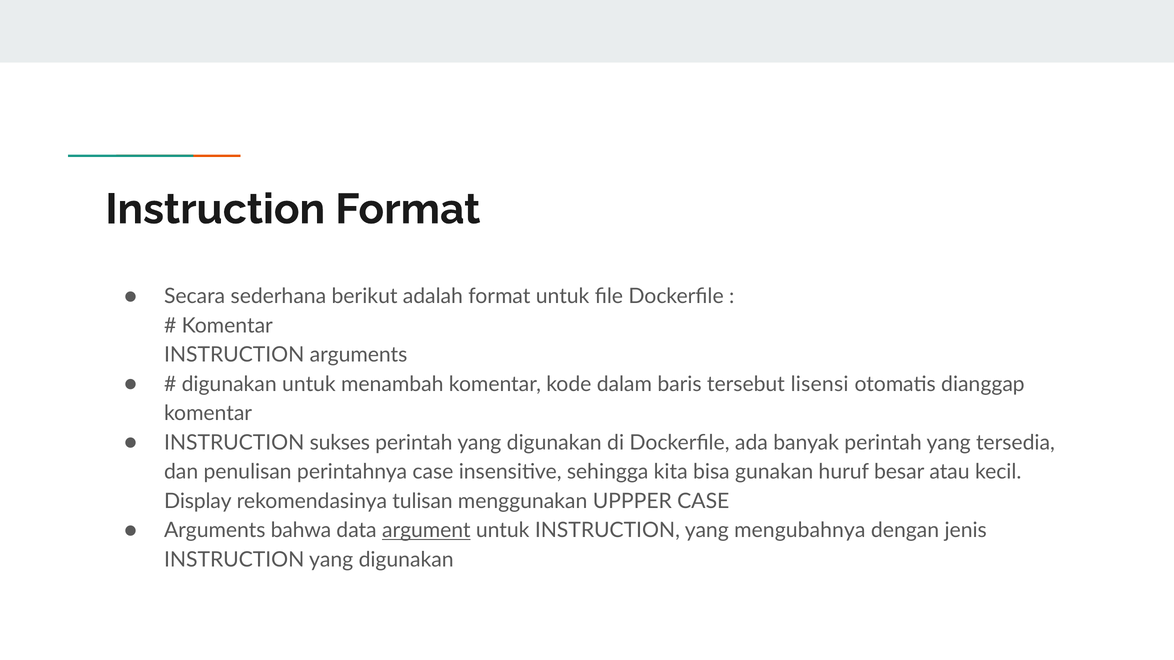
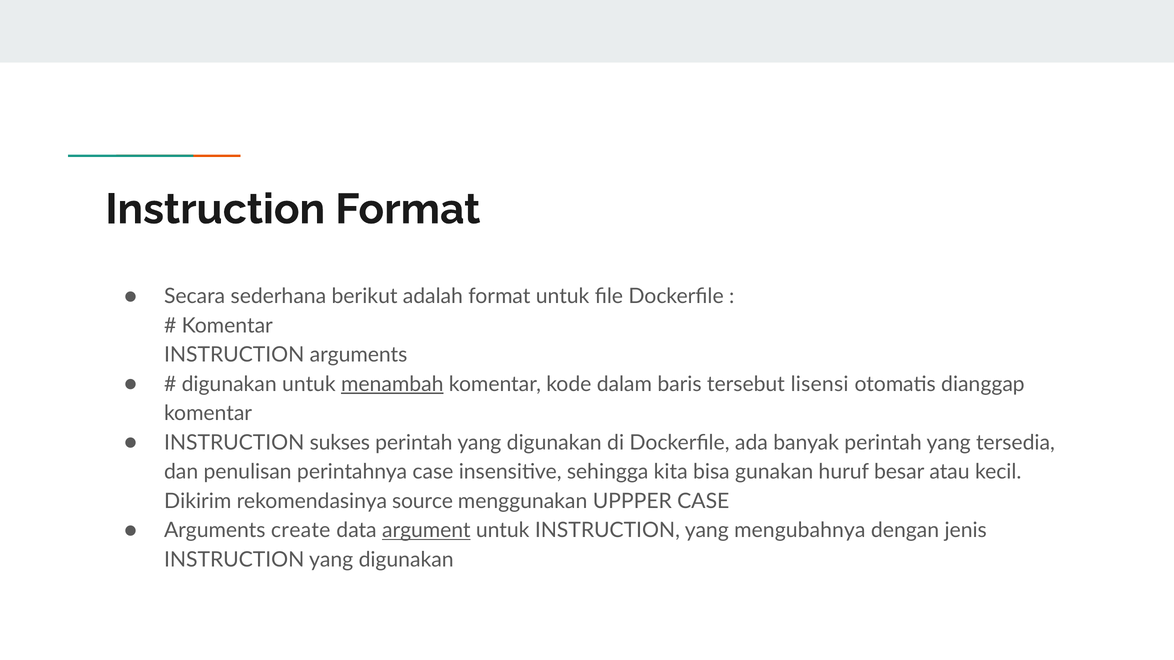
menambah underline: none -> present (392, 384)
Display: Display -> Dikirim (198, 501)
tulisan: tulisan -> source (423, 501)
bahwa: bahwa -> create (301, 531)
